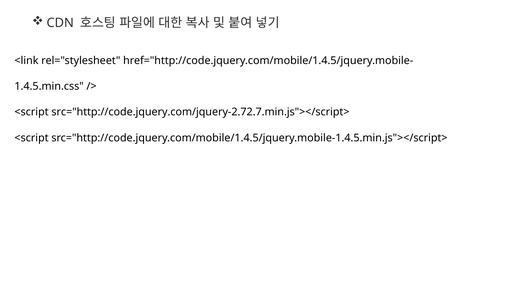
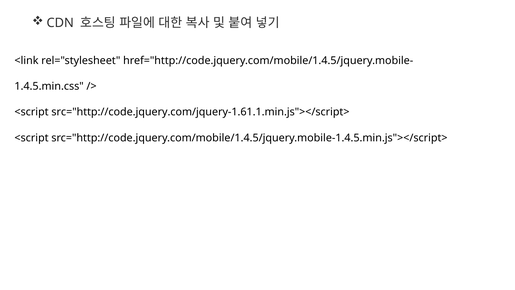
src="http://code.jquery.com/jquery-2.72.7.min.js"></script>: src="http://code.jquery.com/jquery-2.72.7.min.js"></script> -> src="http://code.jquery.com/jquery-1.61.1.min.js"></script> (200, 112)
